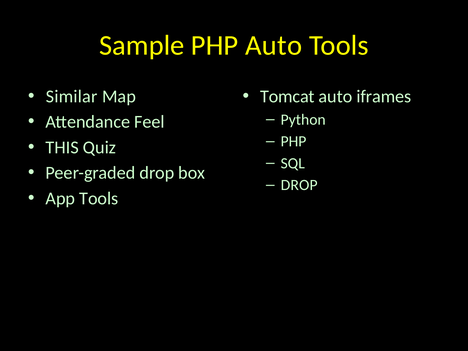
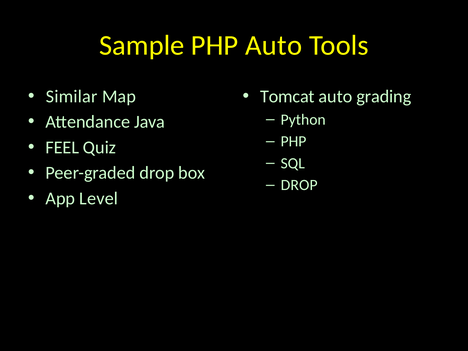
iframes: iframes -> grading (384, 96)
Feel: Feel -> Java (150, 122)
THIS: THIS -> FEEL (62, 147)
App Tools: Tools -> Level (99, 198)
